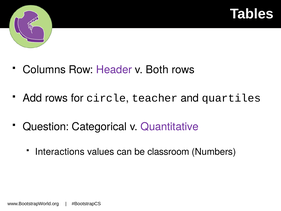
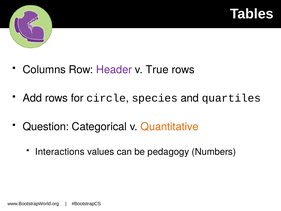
Both: Both -> True (157, 70)
teacher: teacher -> species (155, 98)
Quantitative colour: purple -> orange (170, 126)
classroom: classroom -> pedagogy (168, 152)
